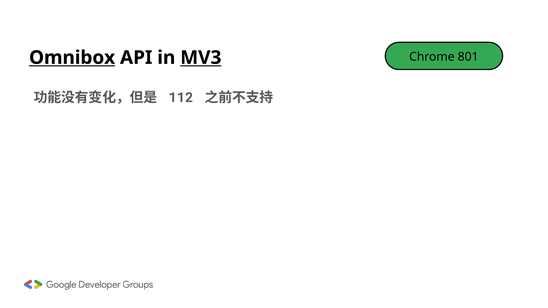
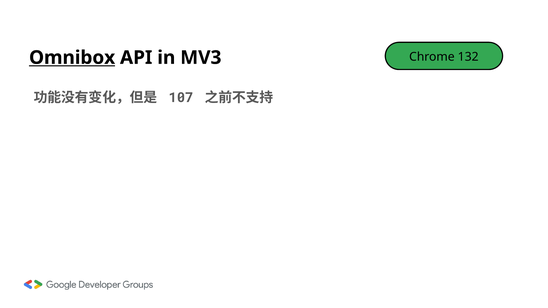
801: 801 -> 132 (468, 57)
MV3 underline: present -> none (201, 58)
112: 112 -> 107 (181, 98)
